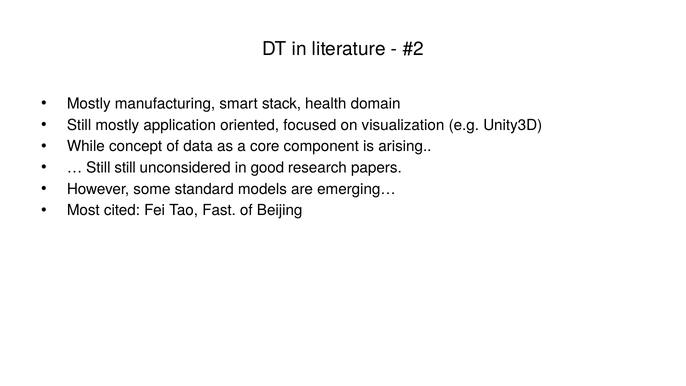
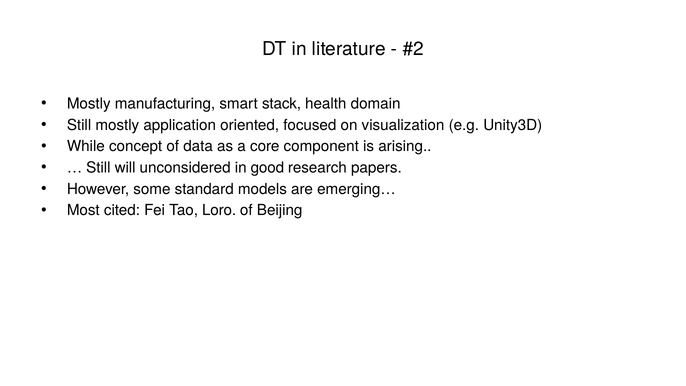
Still still: still -> will (125, 168)
Fast: Fast -> Loro (219, 210)
